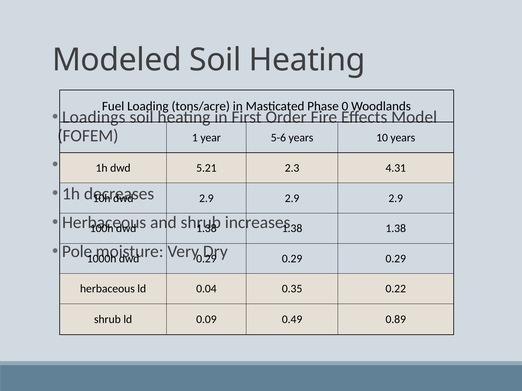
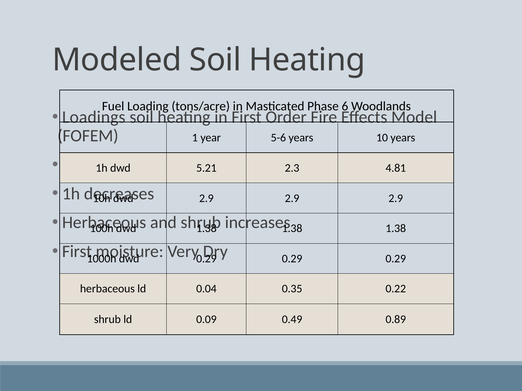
0: 0 -> 6 (345, 106)
4.31: 4.31 -> 4.81 (396, 168)
Pole: Pole -> First (77, 252)
